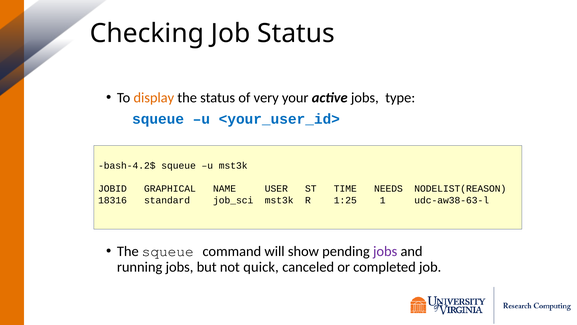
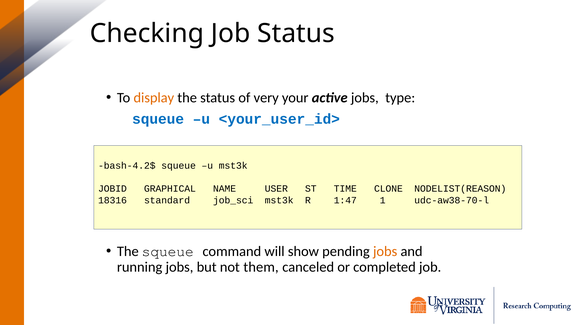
NEEDS: NEEDS -> CLONE (388, 188)
1:25: 1:25 -> 1:47 (345, 200)
udc-aw38-63-l: udc-aw38-63-l -> udc-aw38-70-l (452, 200)
jobs colour: purple -> orange (385, 251)
quick: quick -> them (261, 267)
